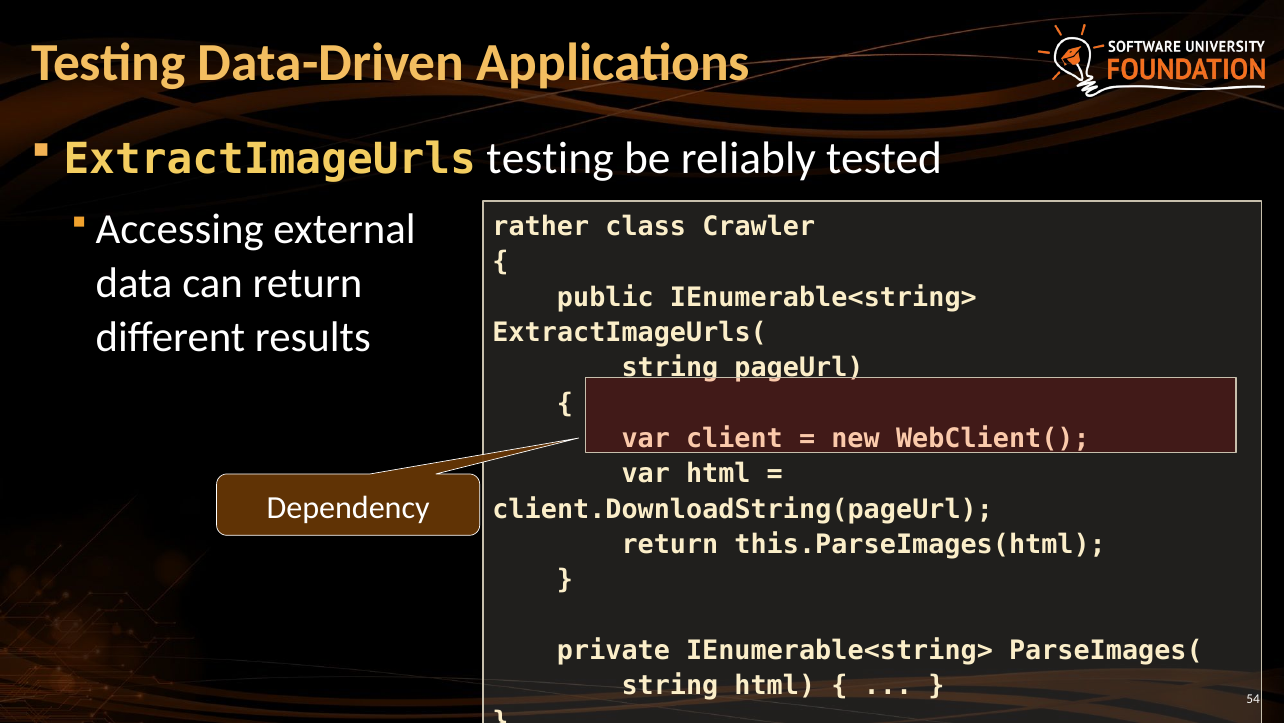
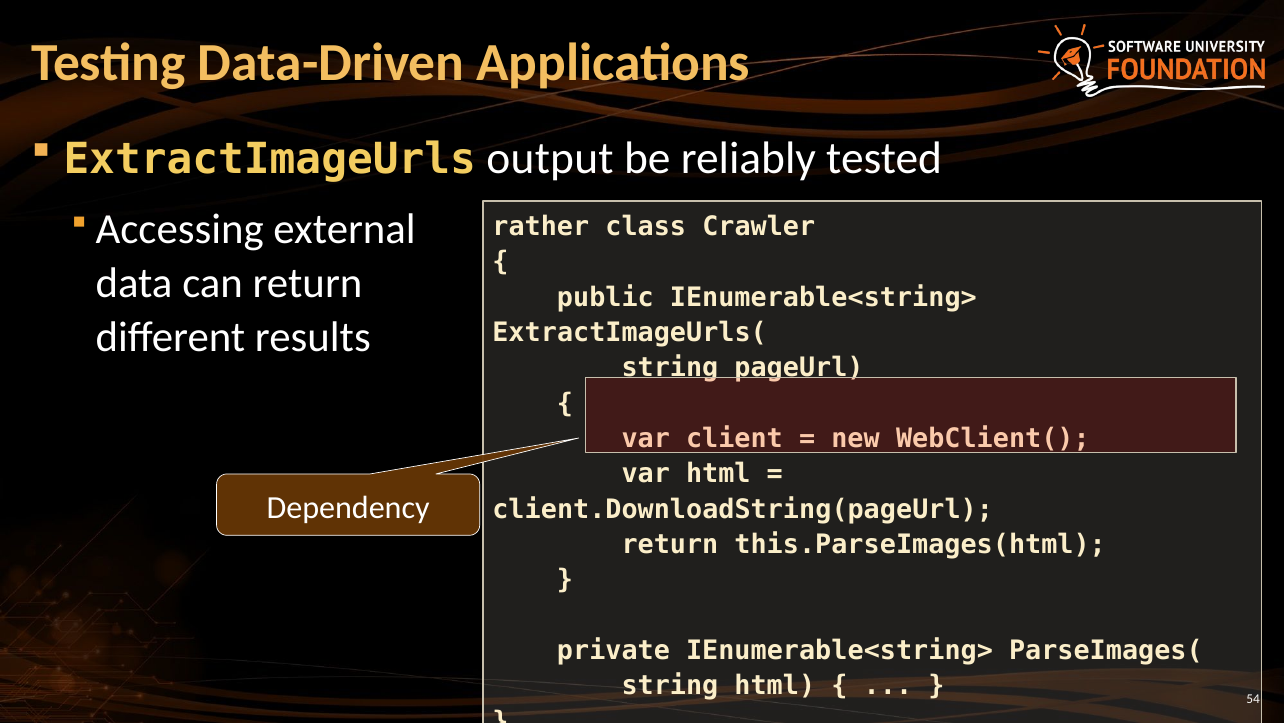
ExtractImageUrls testing: testing -> output (550, 158)
